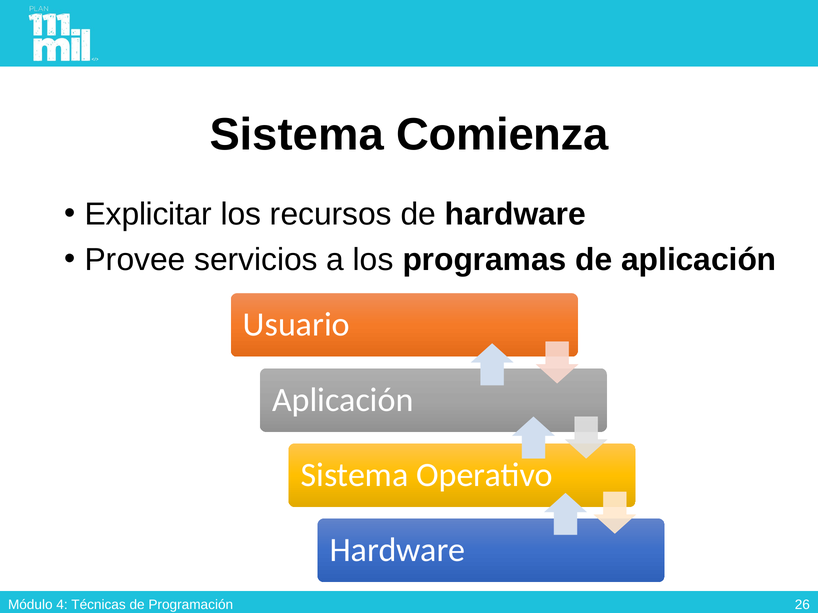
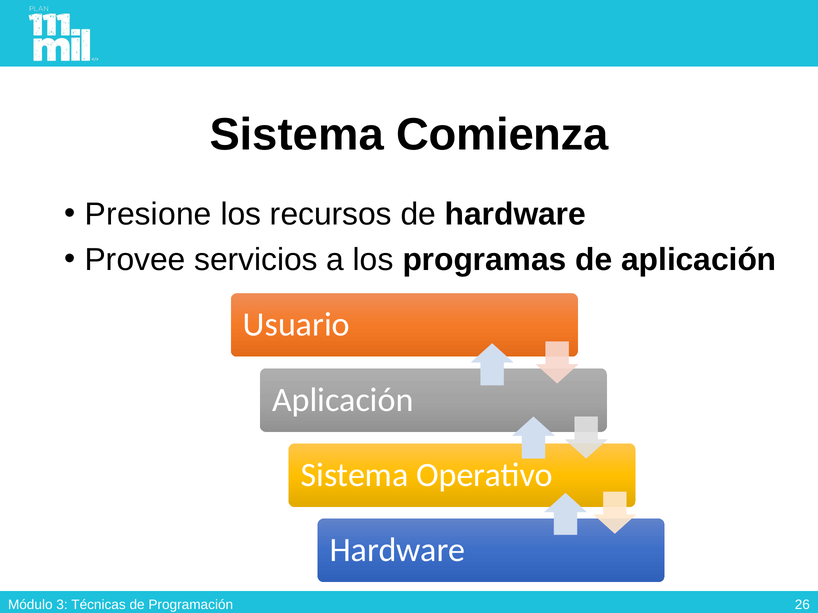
Explicitar: Explicitar -> Presione (148, 214)
4: 4 -> 3 (62, 605)
